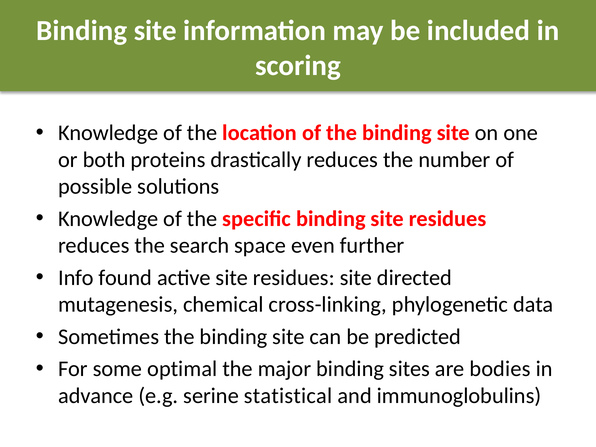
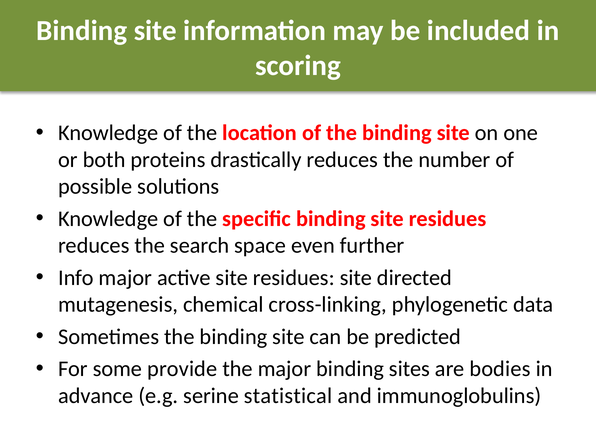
Info found: found -> major (125, 278)
optimal: optimal -> provide (182, 369)
